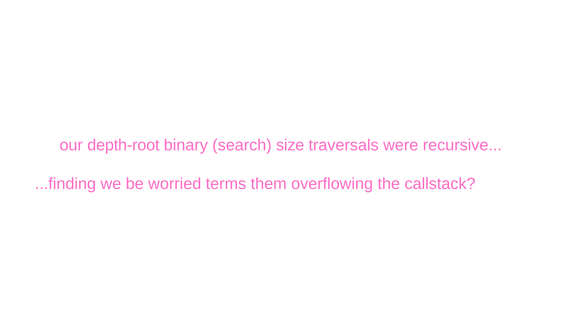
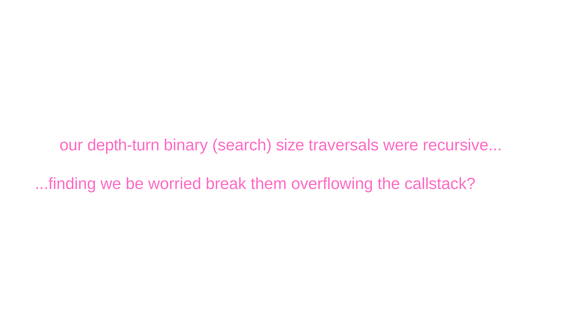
depth-root: depth-root -> depth-turn (123, 145)
terms: terms -> break (226, 184)
